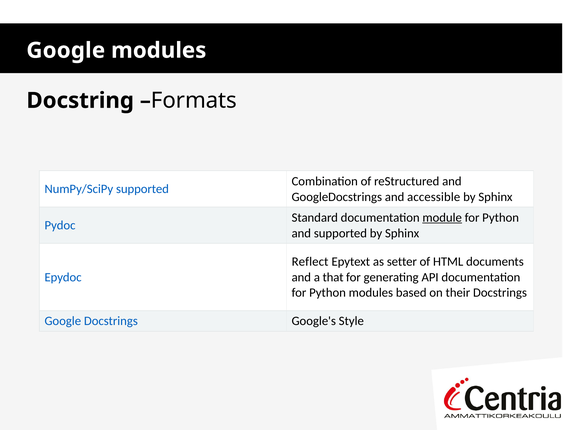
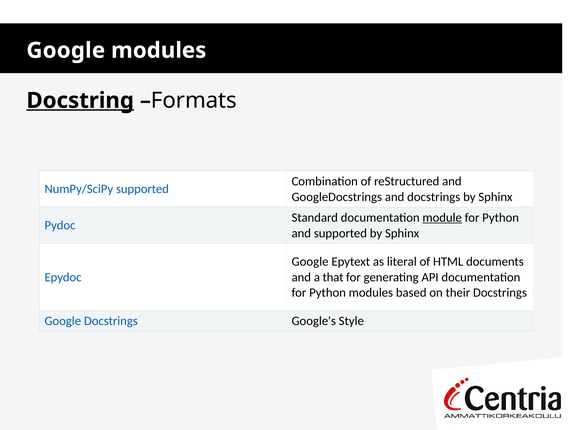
Docstring underline: none -> present (80, 100)
and accessible: accessible -> docstrings (434, 197)
Reflect: Reflect -> Google (310, 261)
setter: setter -> literal (402, 261)
